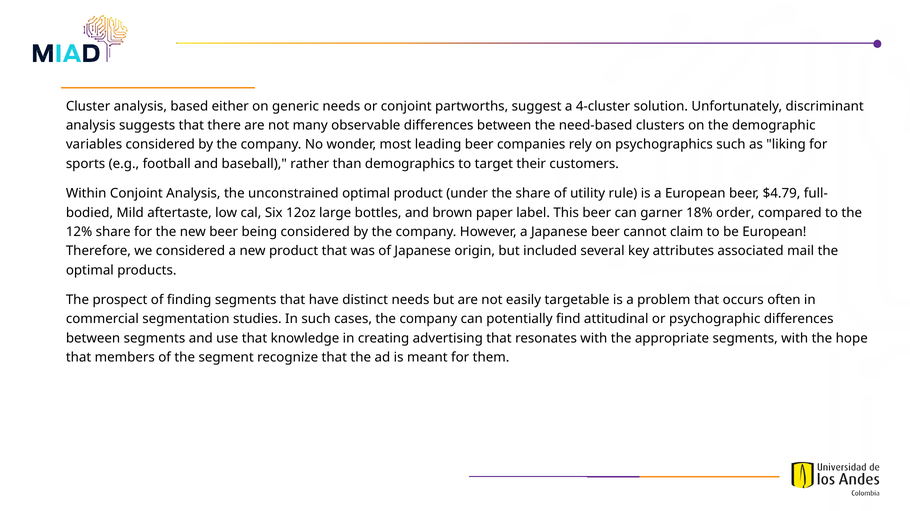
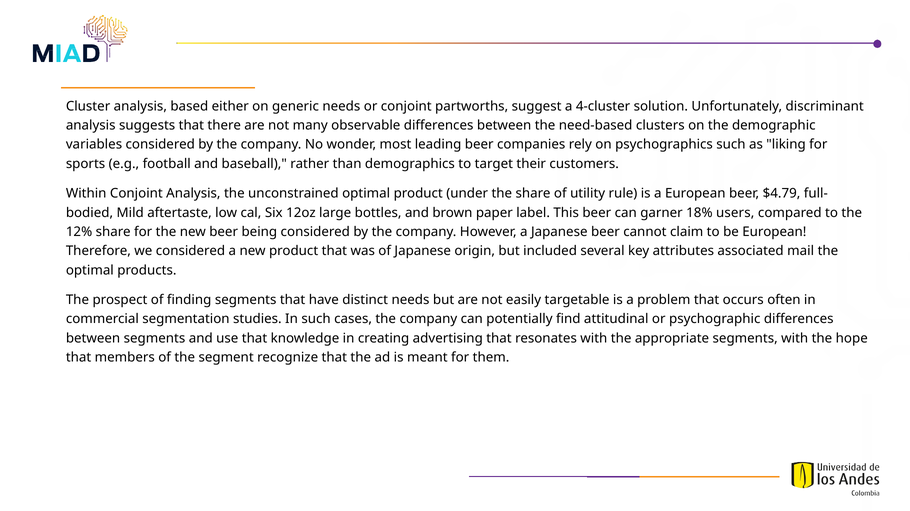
order: order -> users (735, 213)
